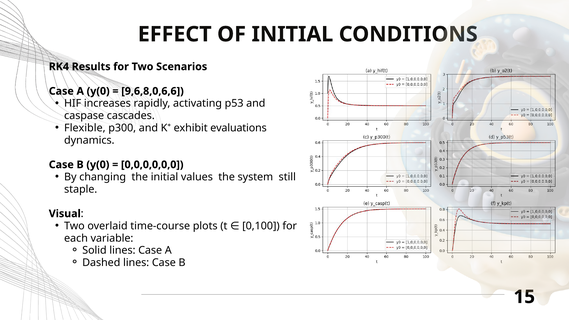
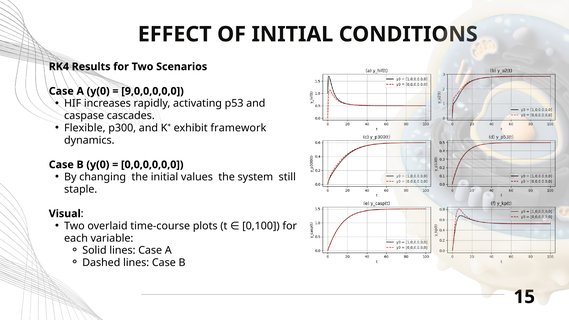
9,6,8,0,6,6: 9,6,8,0,6,6 -> 9,0,0,0,0,0 (153, 91)
evaluations: evaluations -> framework (238, 128)
